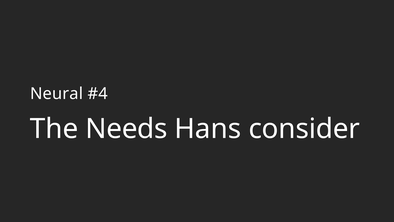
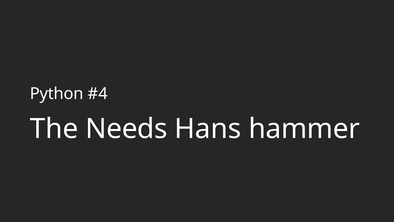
Neural: Neural -> Python (57, 93)
consider: consider -> hammer (304, 129)
